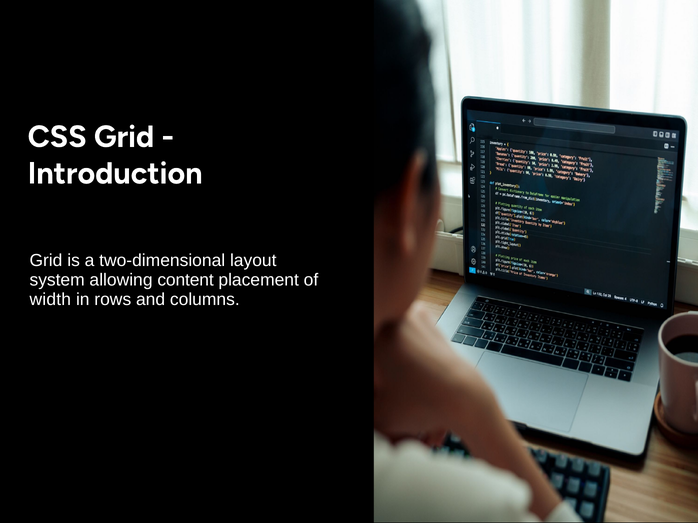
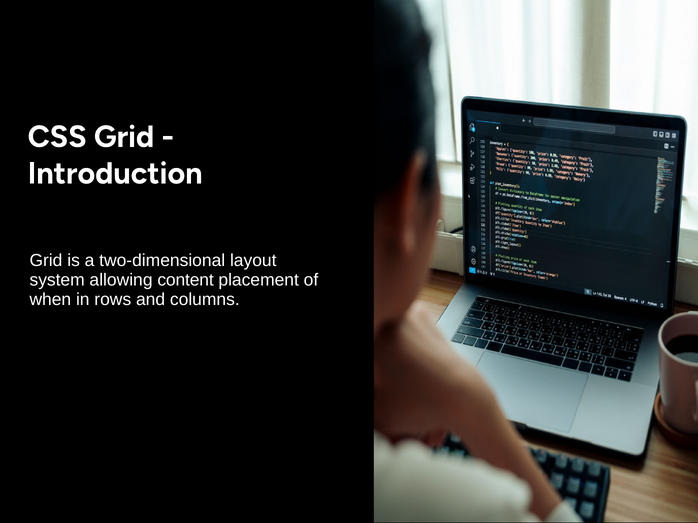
width: width -> when (50, 300)
